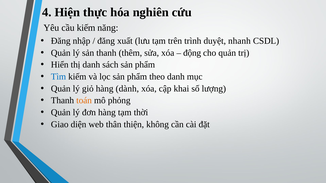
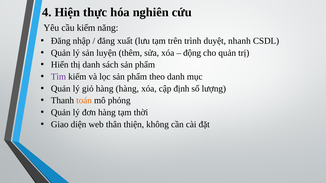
sản thanh: thanh -> luyện (106, 53)
Tìm colour: blue -> purple (58, 77)
hàng dành: dành -> hàng (127, 89)
khai: khai -> định (181, 89)
